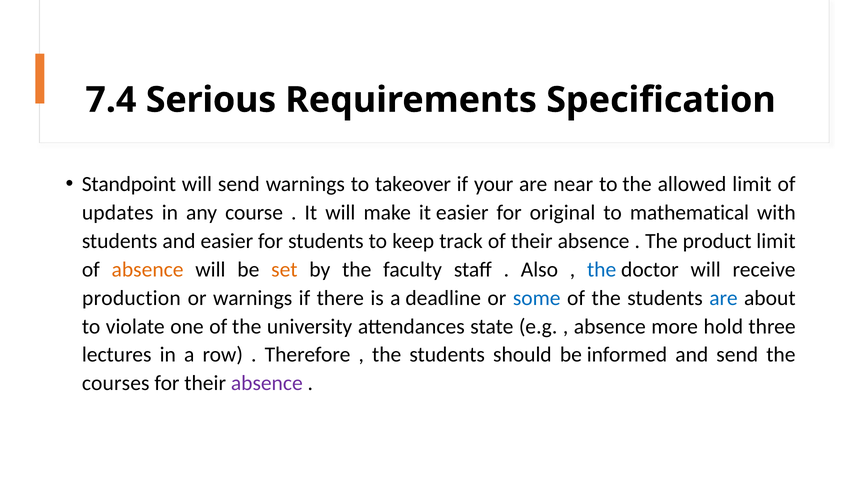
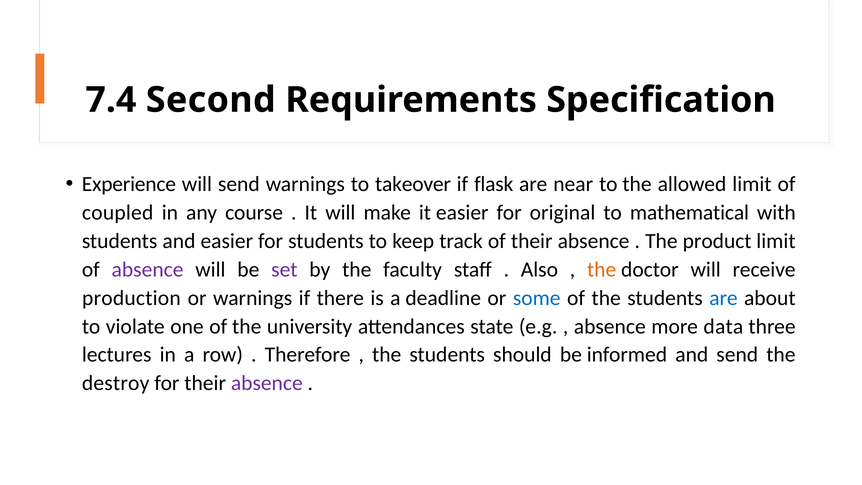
Serious: Serious -> Second (211, 100)
Standpoint: Standpoint -> Experience (129, 184)
your: your -> flask (494, 184)
updates: updates -> coupled (118, 213)
absence colour: orange -> purple (148, 269)
set colour: orange -> purple (284, 269)
the colour: blue -> orange (602, 269)
hold: hold -> data (723, 326)
courses: courses -> destroy (116, 383)
